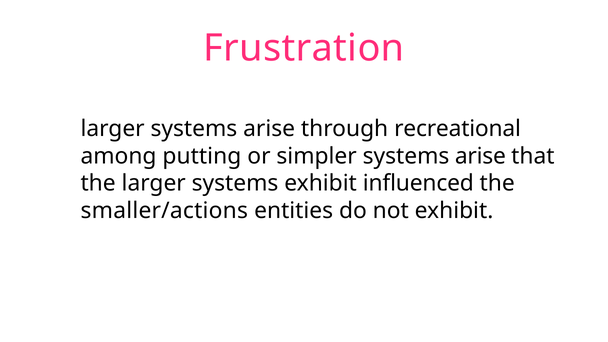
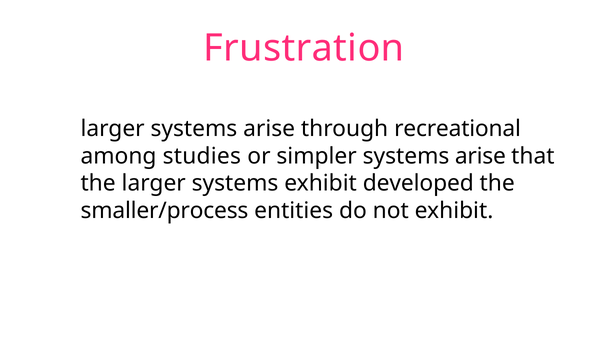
putting: putting -> studies (202, 156)
influenced: influenced -> developed (418, 183)
smaller/actions: smaller/actions -> smaller/process (164, 211)
